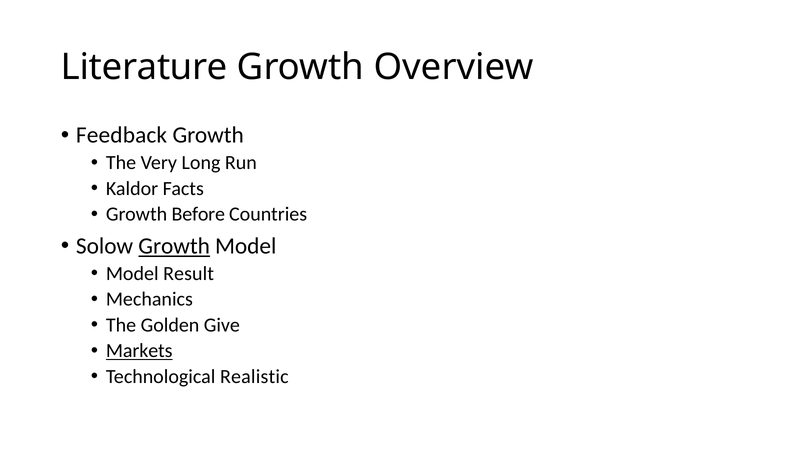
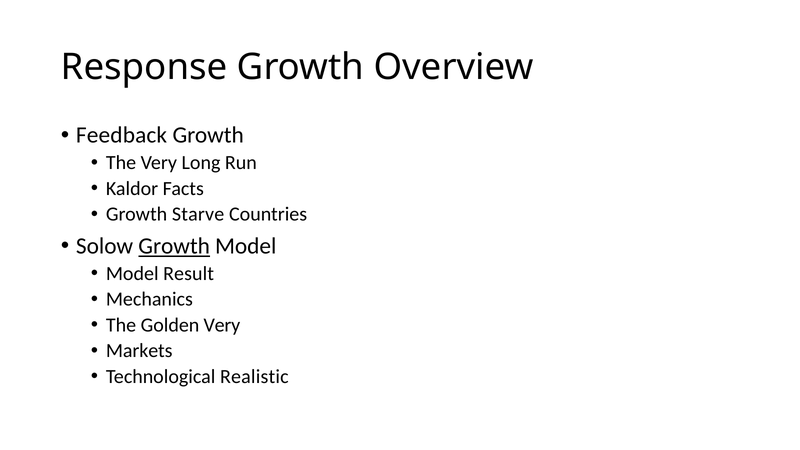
Literature: Literature -> Response (144, 67)
Before: Before -> Starve (198, 214)
Golden Give: Give -> Very (222, 325)
Markets underline: present -> none (139, 351)
